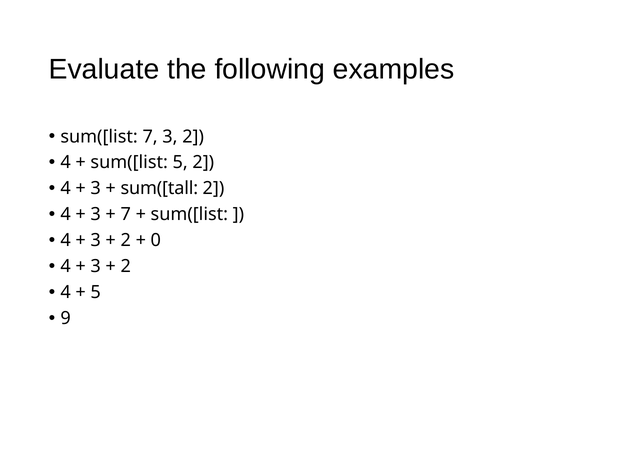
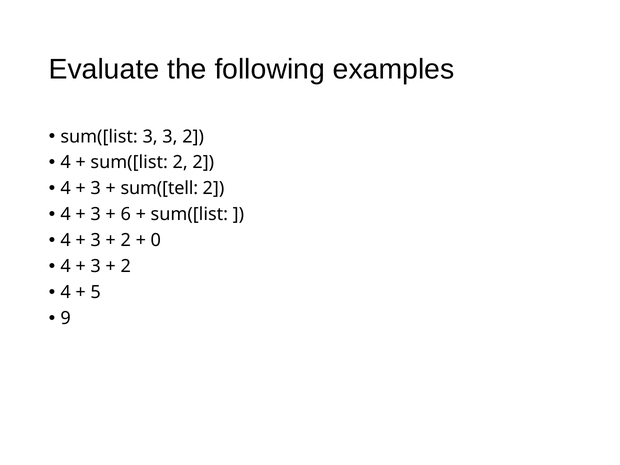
sum([list 7: 7 -> 3 (150, 137)
sum([list 5: 5 -> 2 (180, 163)
sum([tall: sum([tall -> sum([tell (159, 189)
7: 7 -> 6 (126, 215)
